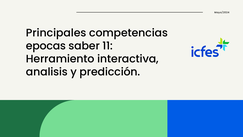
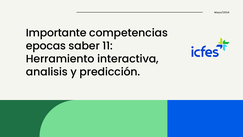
Principales: Principales -> Importante (56, 33)
